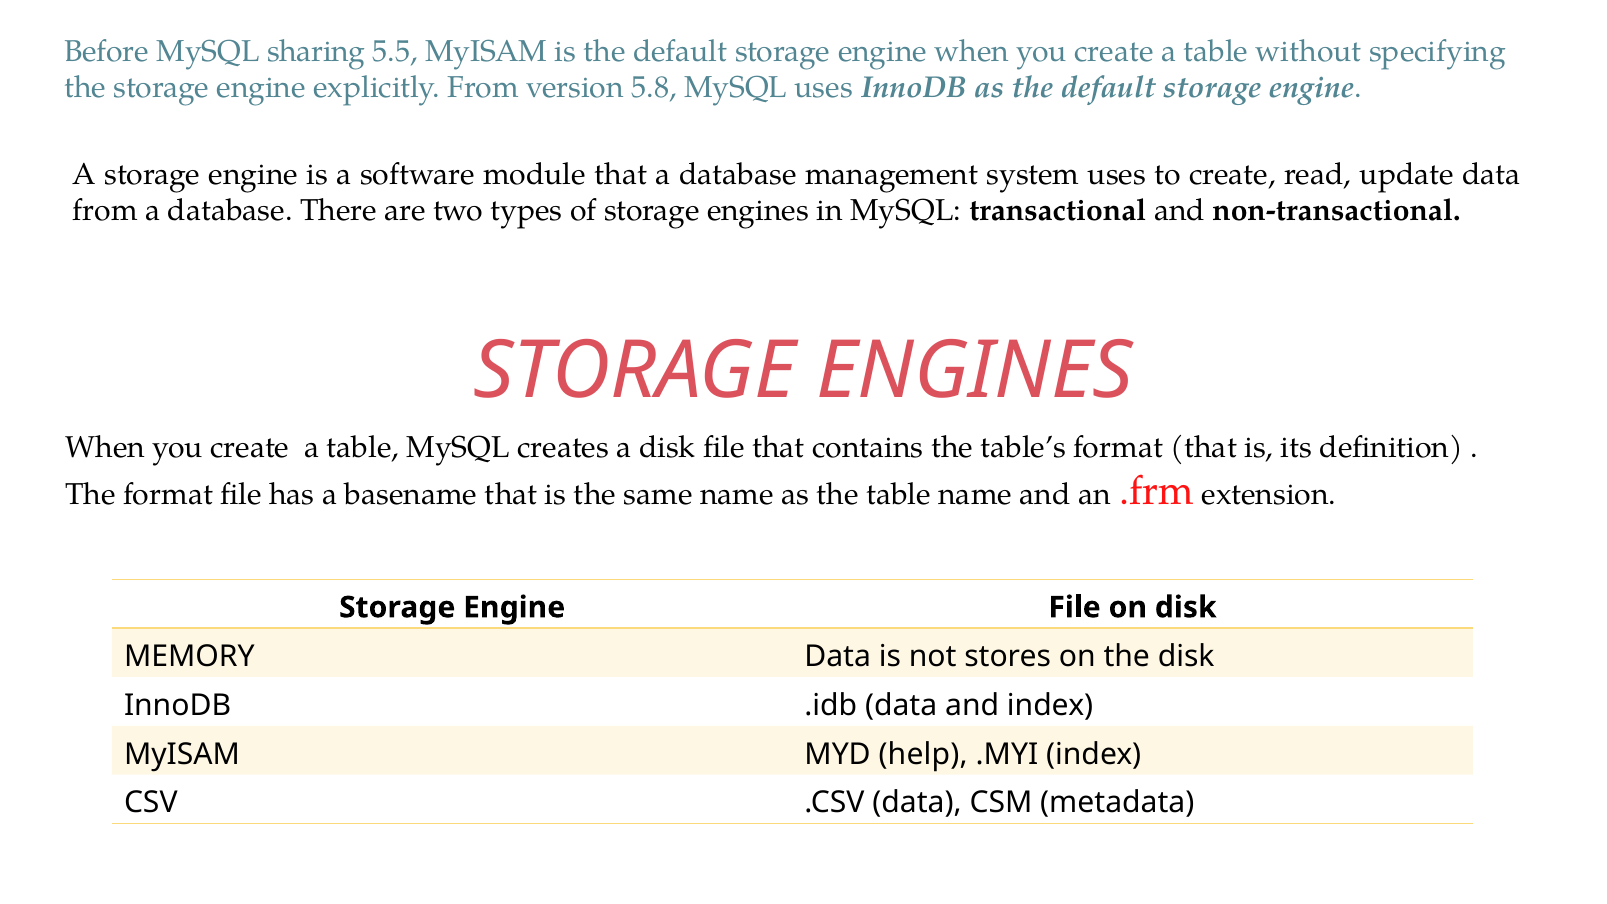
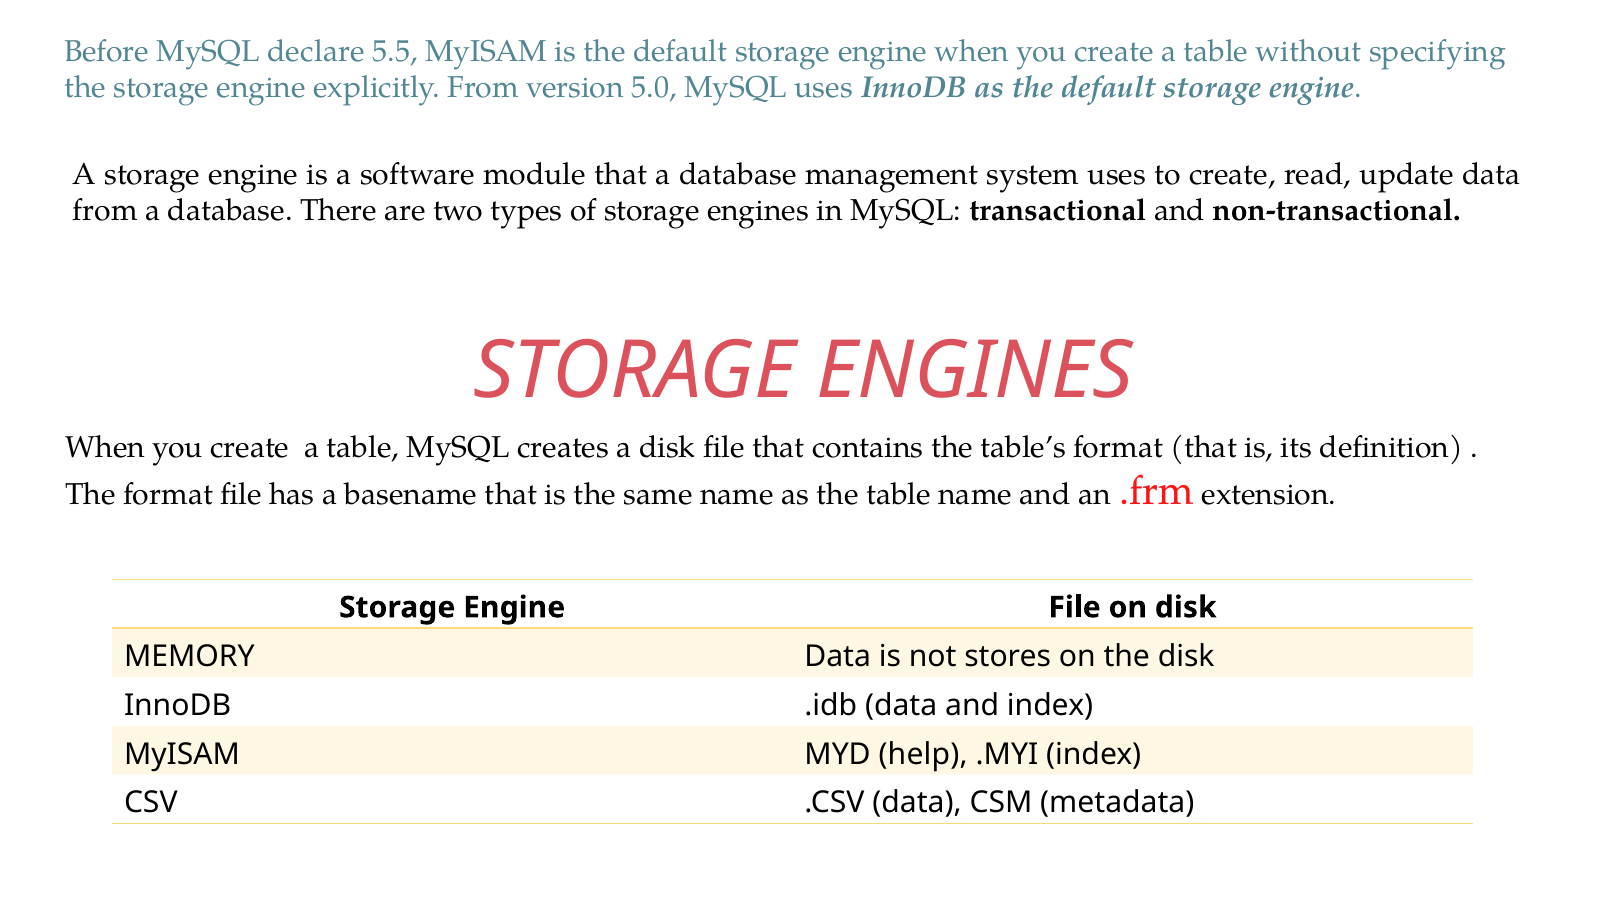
sharing: sharing -> declare (316, 51)
5.8: 5.8 -> 5.0 (654, 87)
